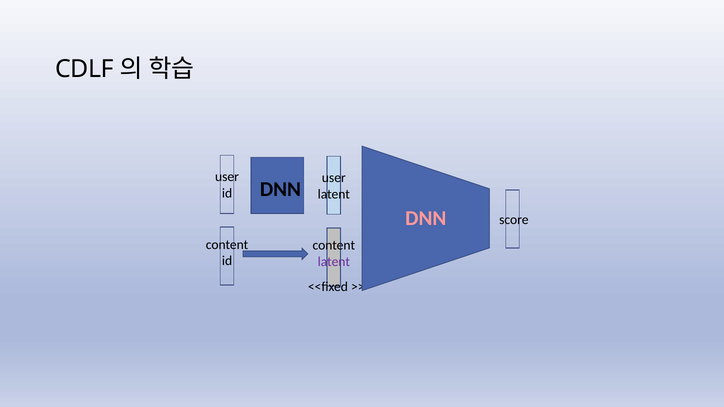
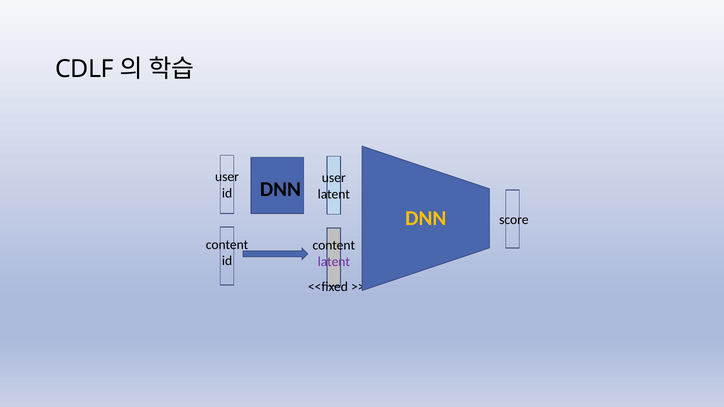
DNN colour: pink -> yellow (426, 218)
